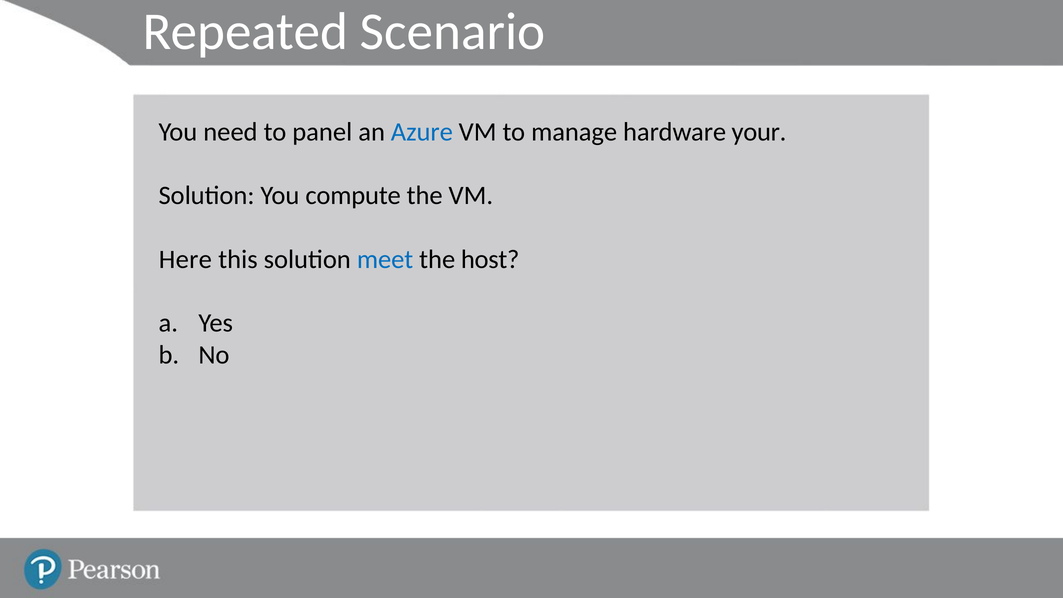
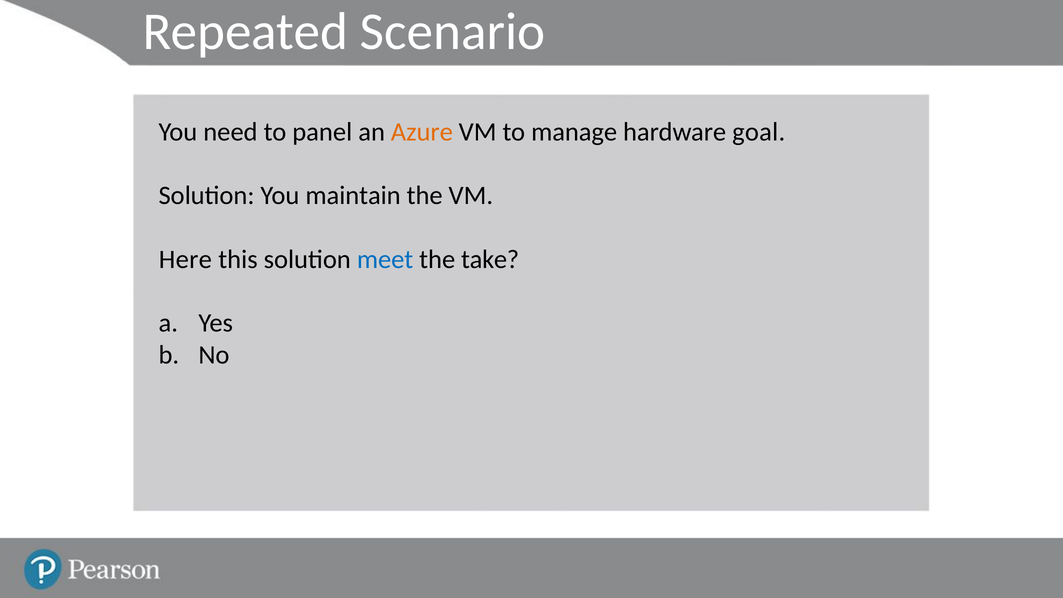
Azure colour: blue -> orange (422, 132)
your: your -> goal (759, 132)
compute: compute -> maintain (353, 196)
host: host -> take (490, 259)
